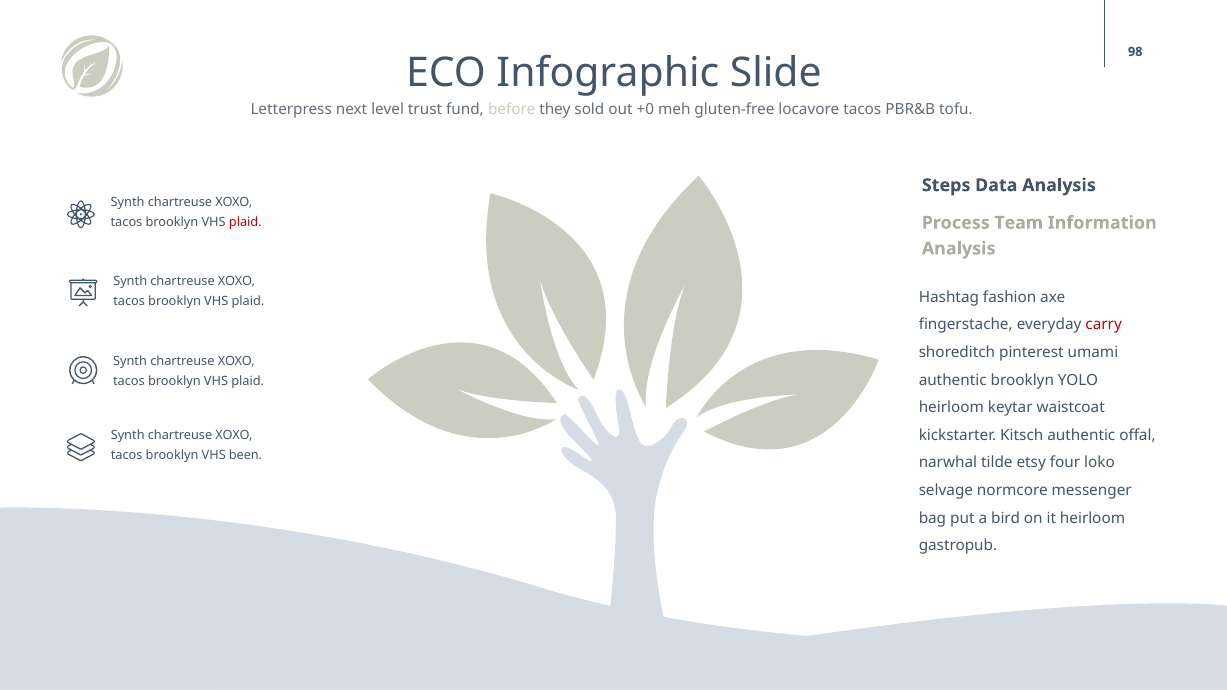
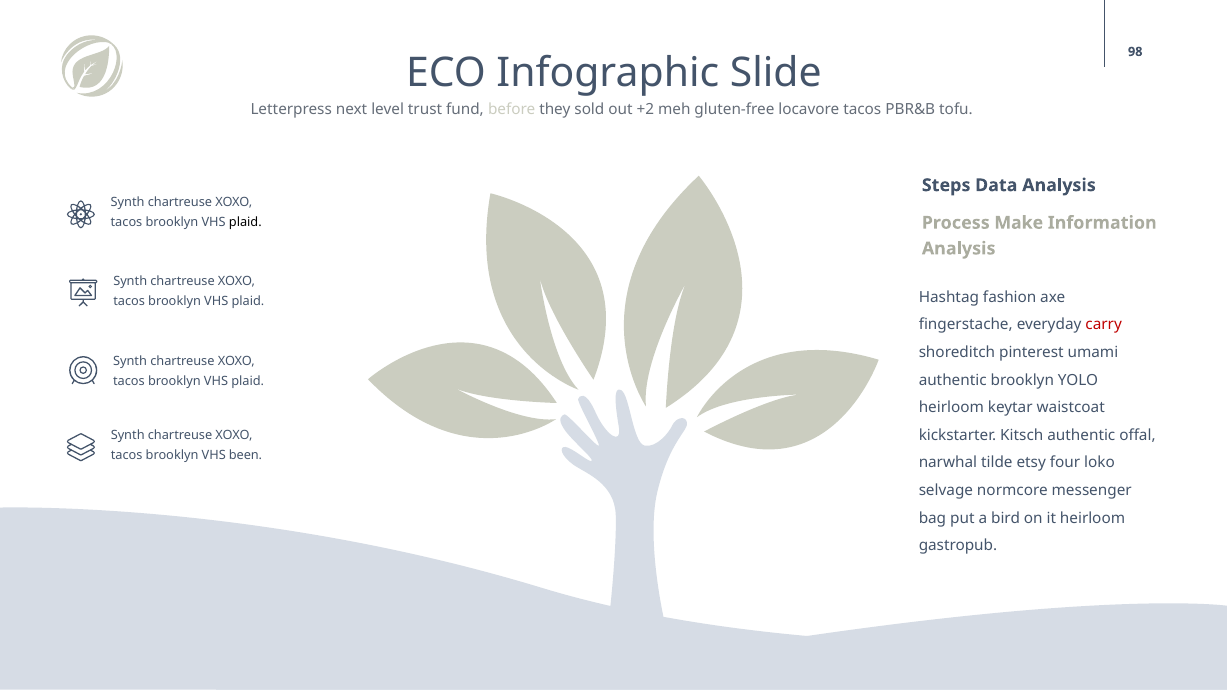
+0: +0 -> +2 (645, 109)
plaid colour: red -> black (245, 222)
Team: Team -> Make (1019, 223)
